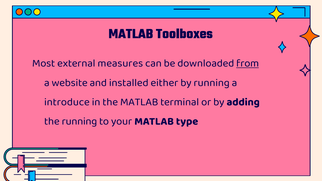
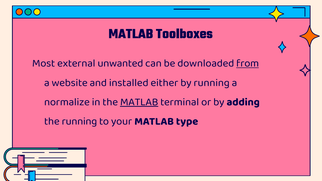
measures: measures -> unwanted (120, 63)
introduce: introduce -> normalize (67, 102)
MATLAB underline: none -> present (139, 102)
